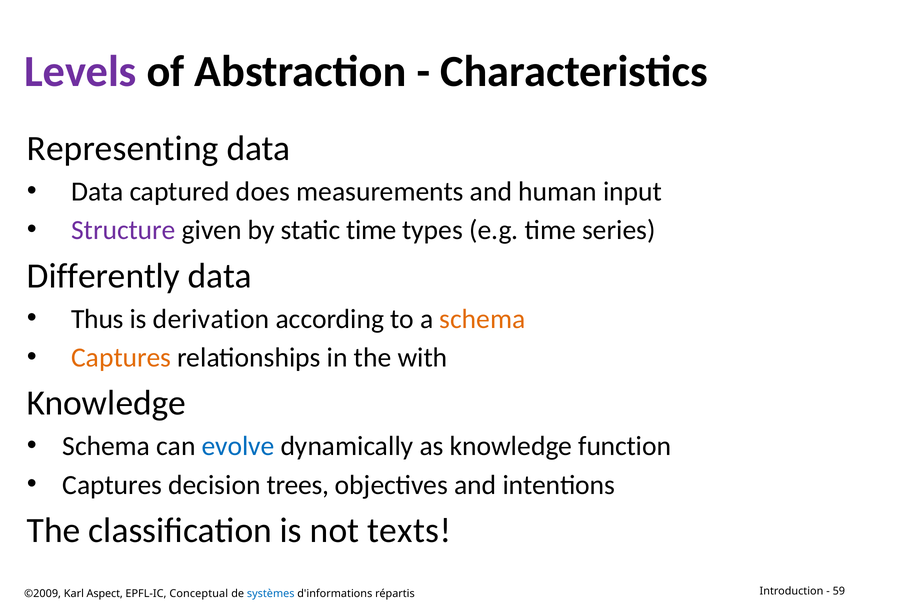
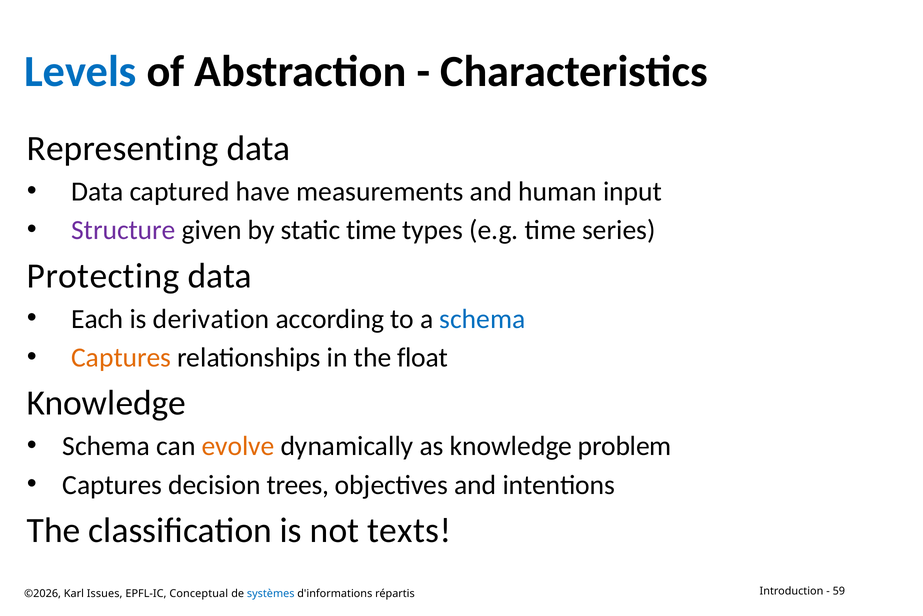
Levels colour: purple -> blue (80, 71)
does: does -> have (263, 191)
Differently: Differently -> Protecting (103, 276)
Thus: Thus -> Each (97, 319)
schema colour: orange -> blue (482, 319)
with: with -> float (423, 357)
evolve colour: blue -> orange (238, 446)
function: function -> problem (625, 446)
©2009: ©2009 -> ©2026 (43, 593)
Aspect: Aspect -> Issues (105, 593)
